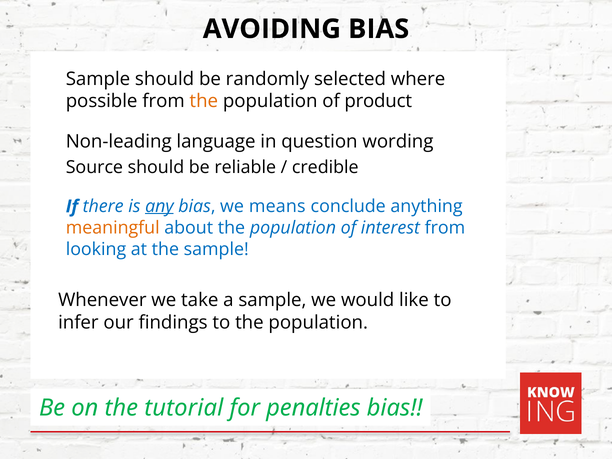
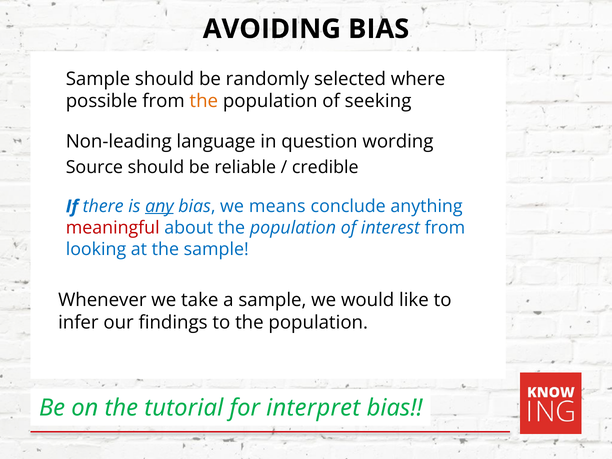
product: product -> seeking (378, 101)
meaningful colour: orange -> red (113, 228)
penalties: penalties -> interpret (313, 408)
